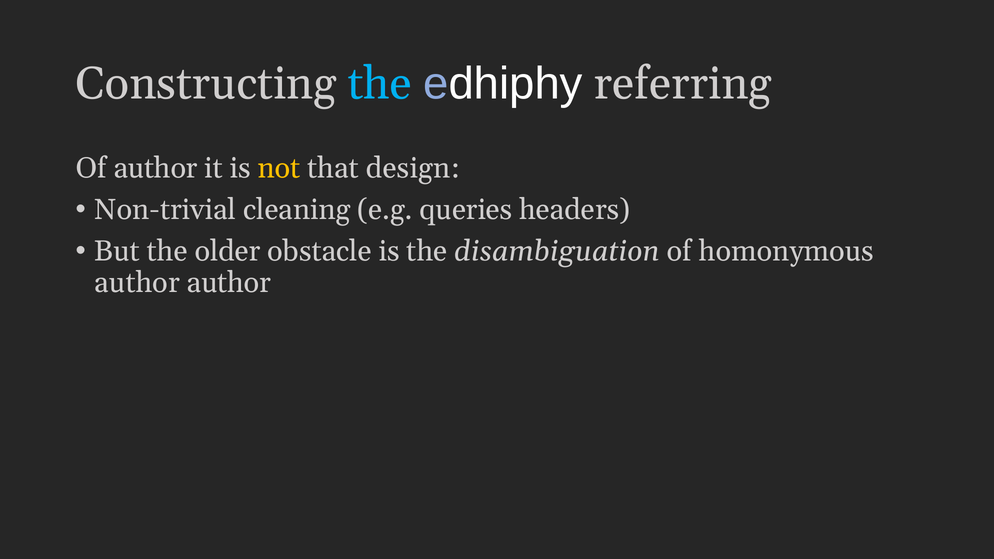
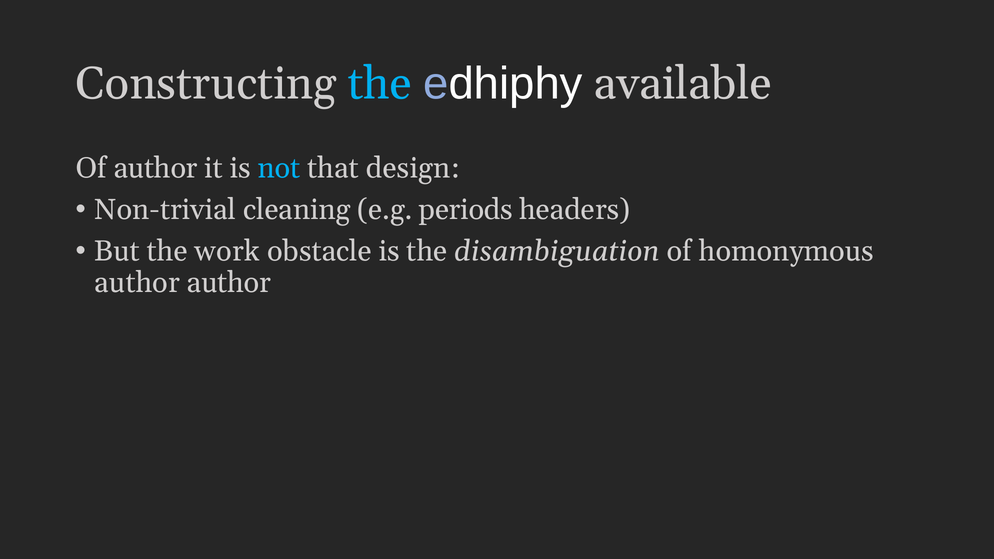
referring: referring -> available (683, 83)
not colour: yellow -> light blue (279, 168)
queries: queries -> periods (466, 210)
older: older -> work (227, 251)
